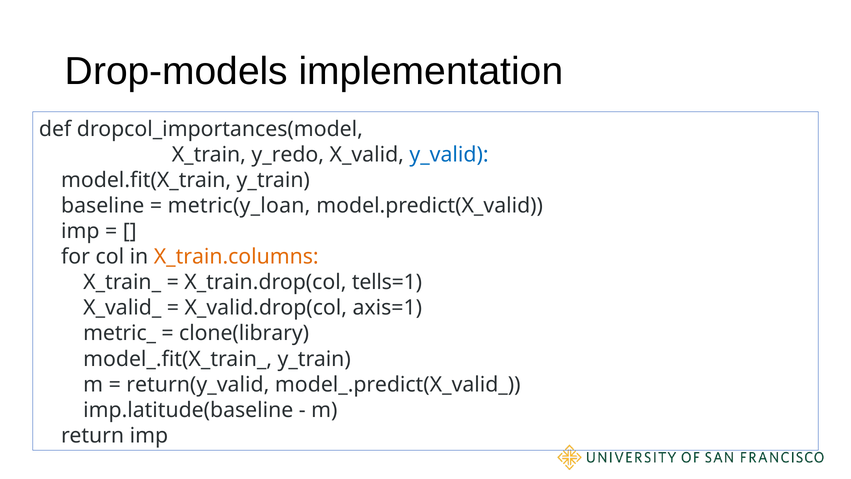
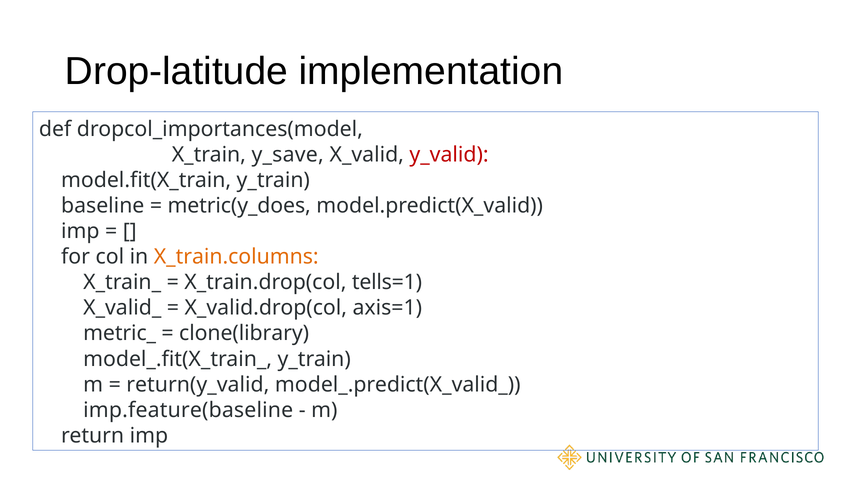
Drop-models: Drop-models -> Drop-latitude (176, 71)
y_redo: y_redo -> y_save (288, 155)
y_valid colour: blue -> red (449, 155)
metric(y_loan: metric(y_loan -> metric(y_does (239, 206)
imp.latitude(baseline: imp.latitude(baseline -> imp.feature(baseline (188, 410)
